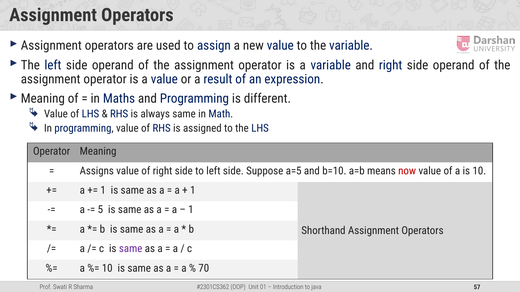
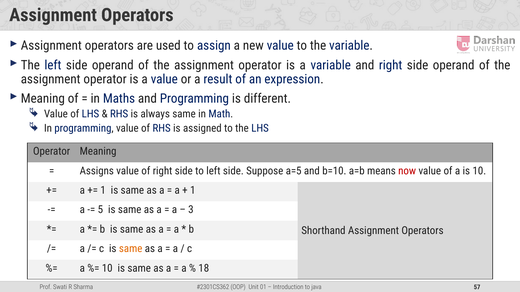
1: 1 -> 3 (191, 210)
same colour: purple -> orange (131, 249)
70: 70 -> 18 (204, 269)
